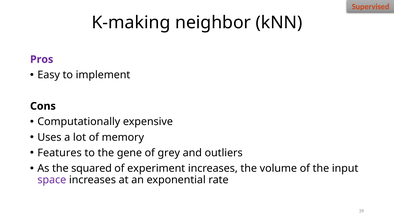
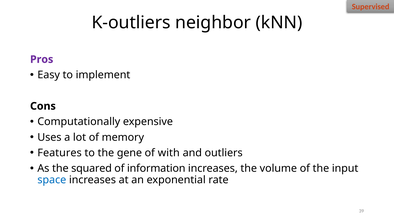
K-making: K-making -> K-outliers (131, 23)
grey: grey -> with (169, 153)
experiment: experiment -> information (156, 169)
space colour: purple -> blue (52, 180)
